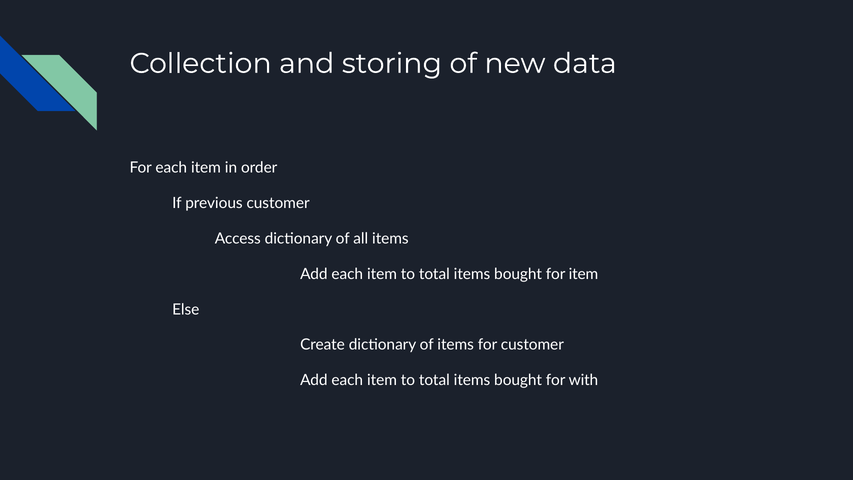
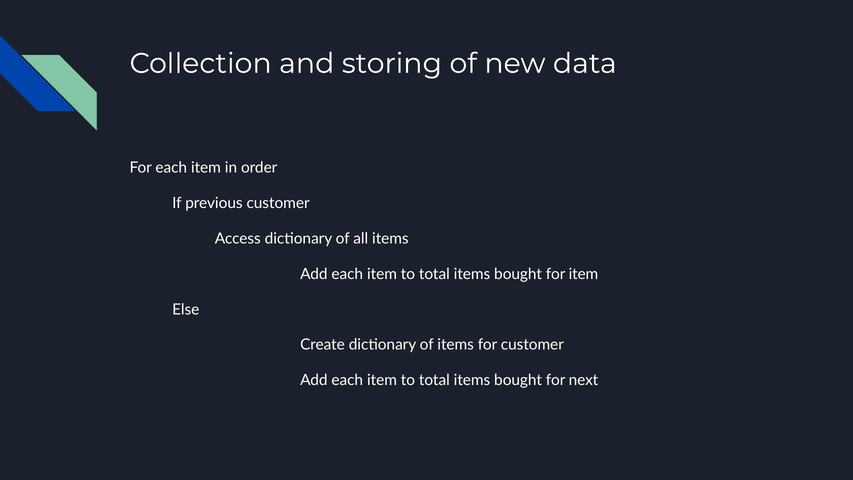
with: with -> next (583, 380)
